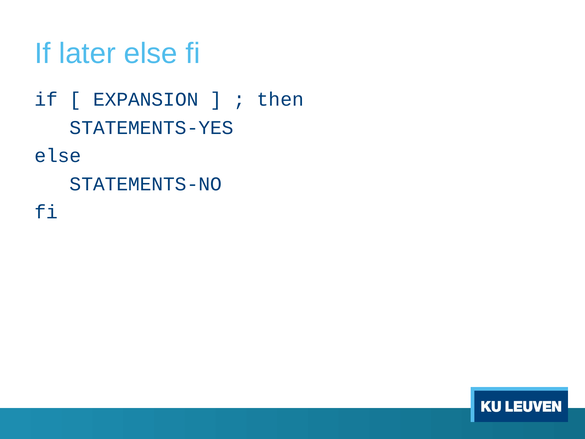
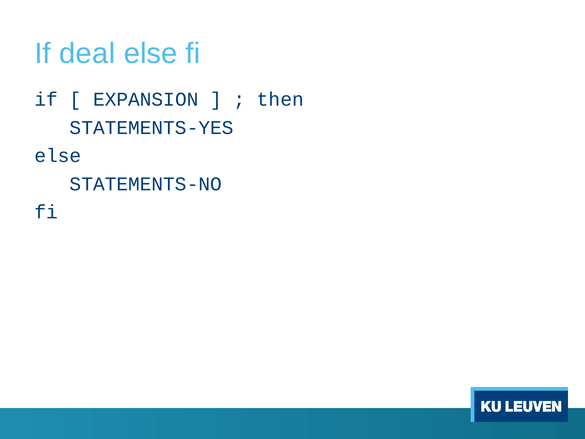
later: later -> deal (87, 54)
